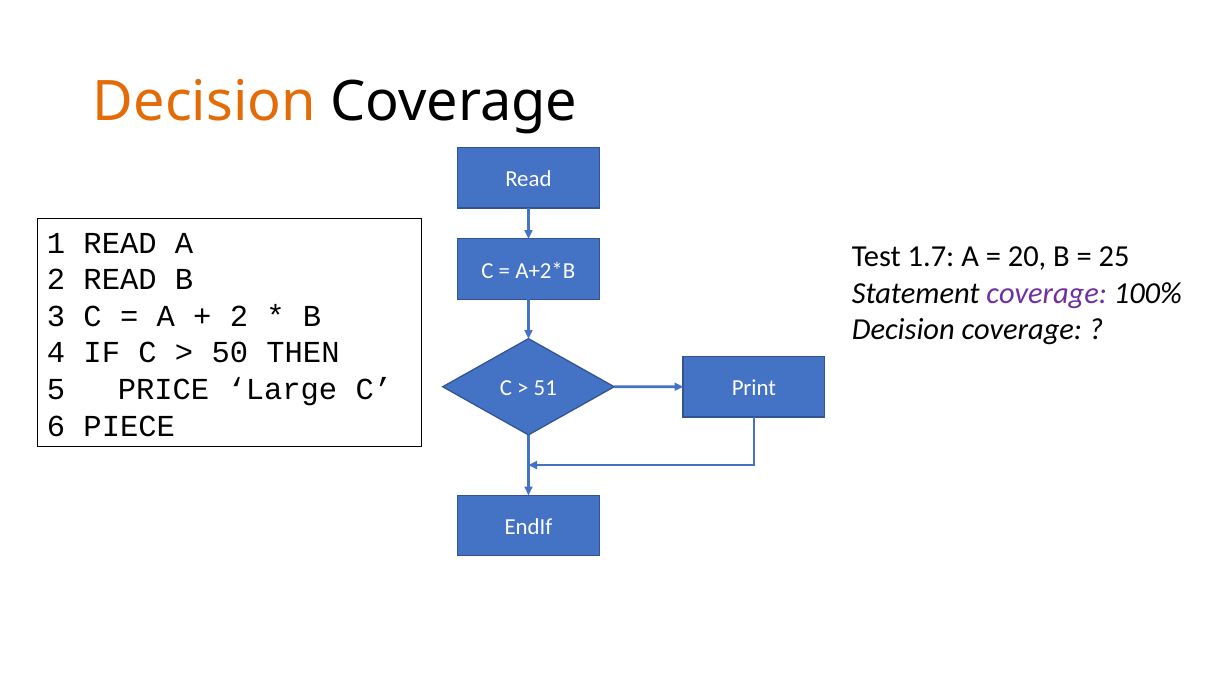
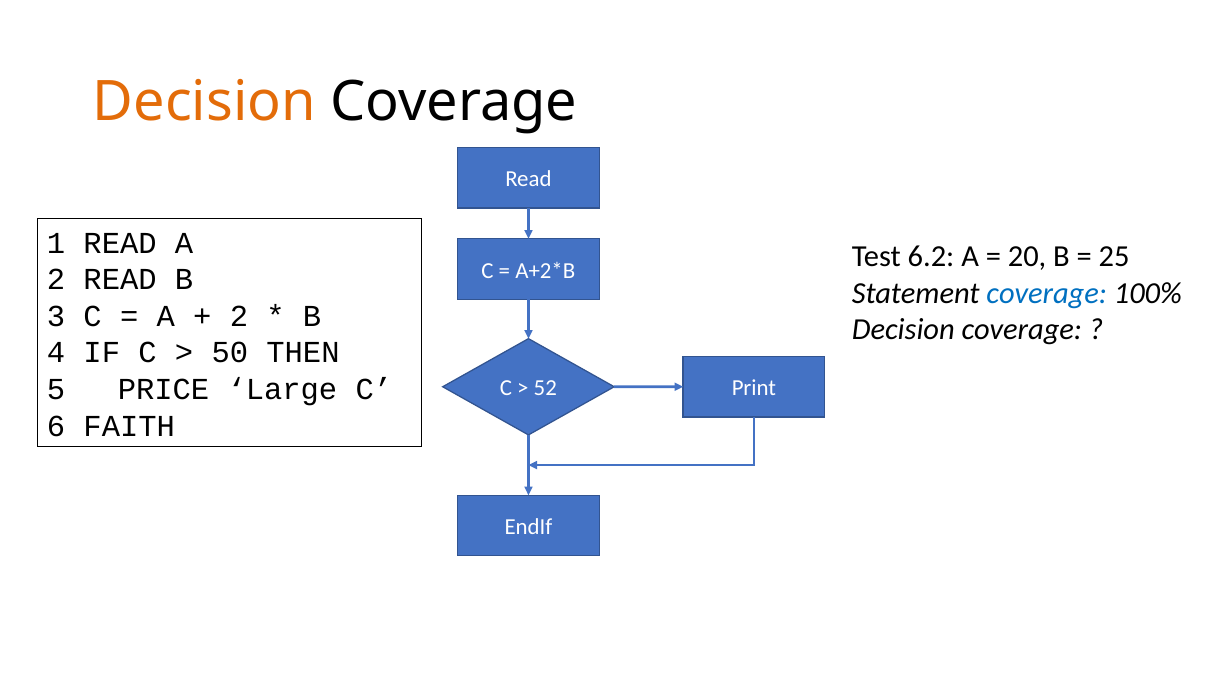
1.7: 1.7 -> 6.2 (931, 257)
coverage colour: purple -> blue (1047, 293)
51: 51 -> 52 (545, 388)
PIECE: PIECE -> FAITH (129, 426)
